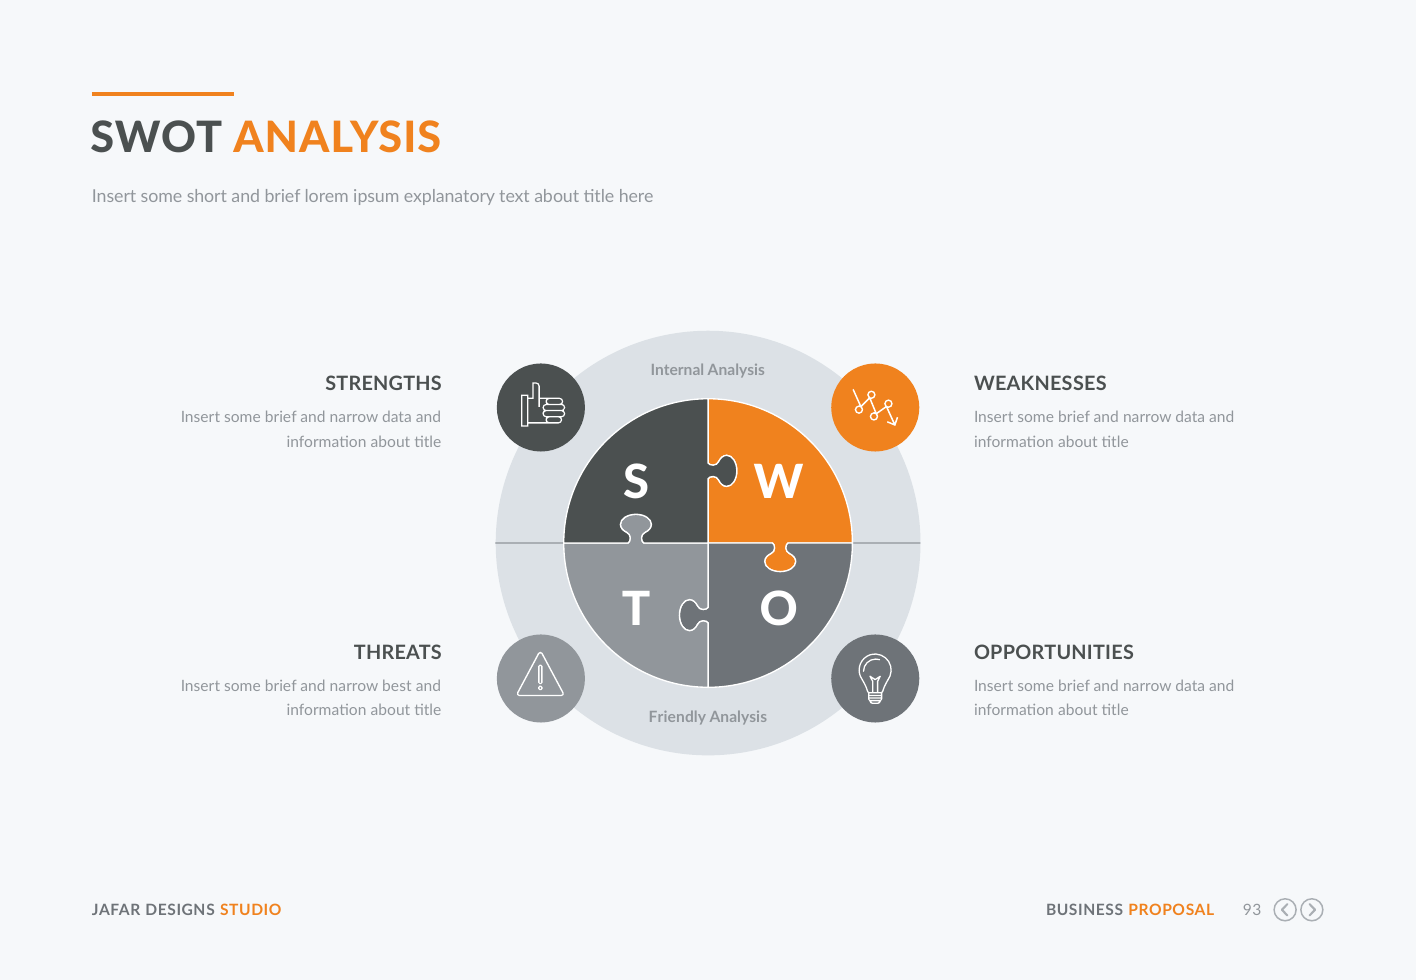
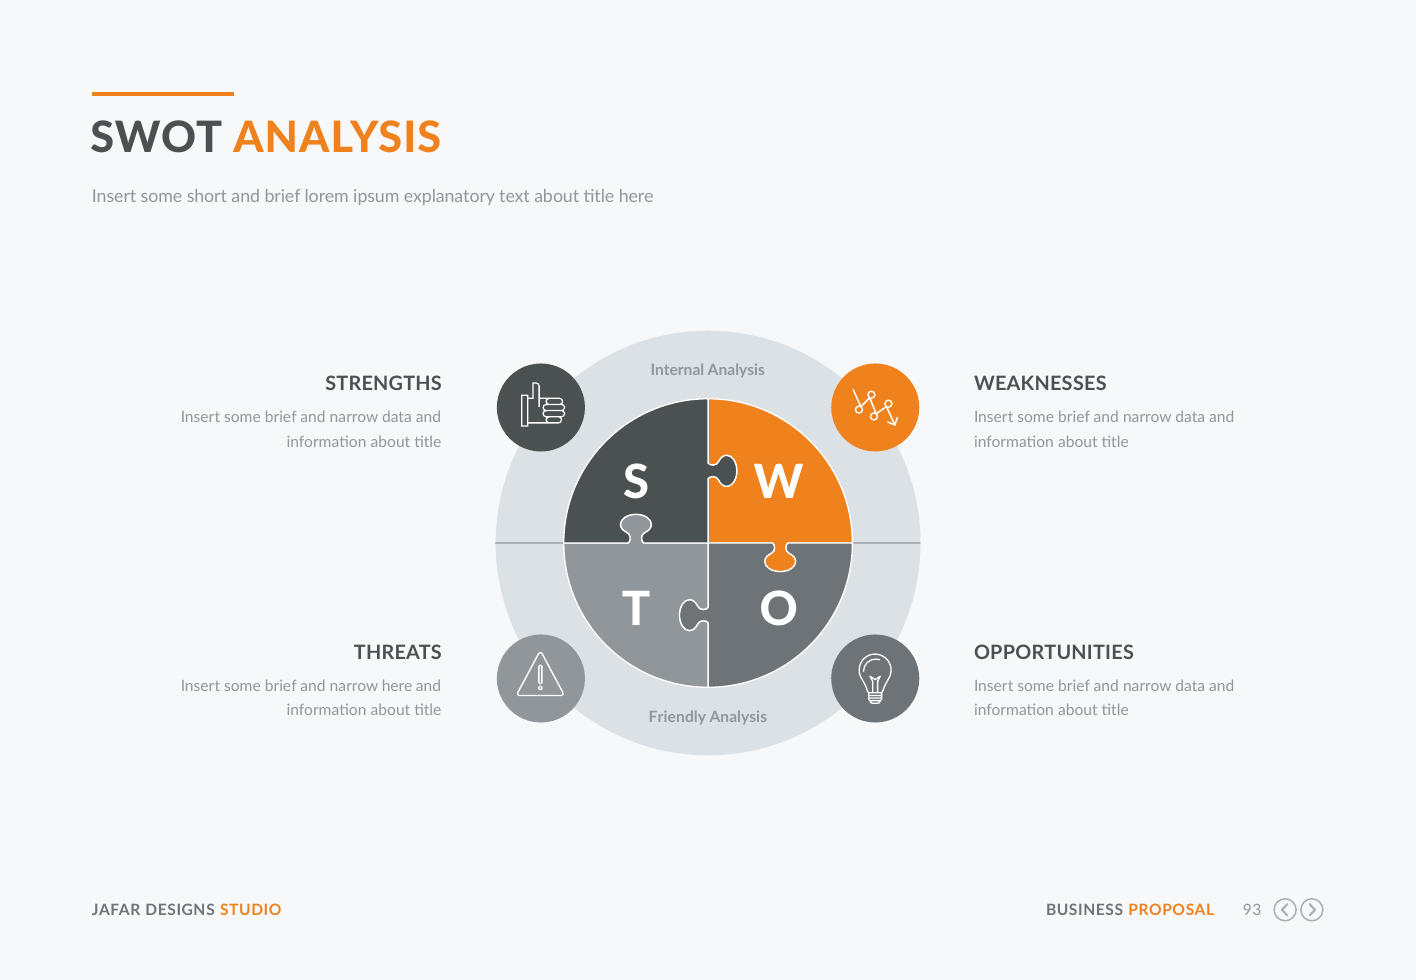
narrow best: best -> here (397, 687)
